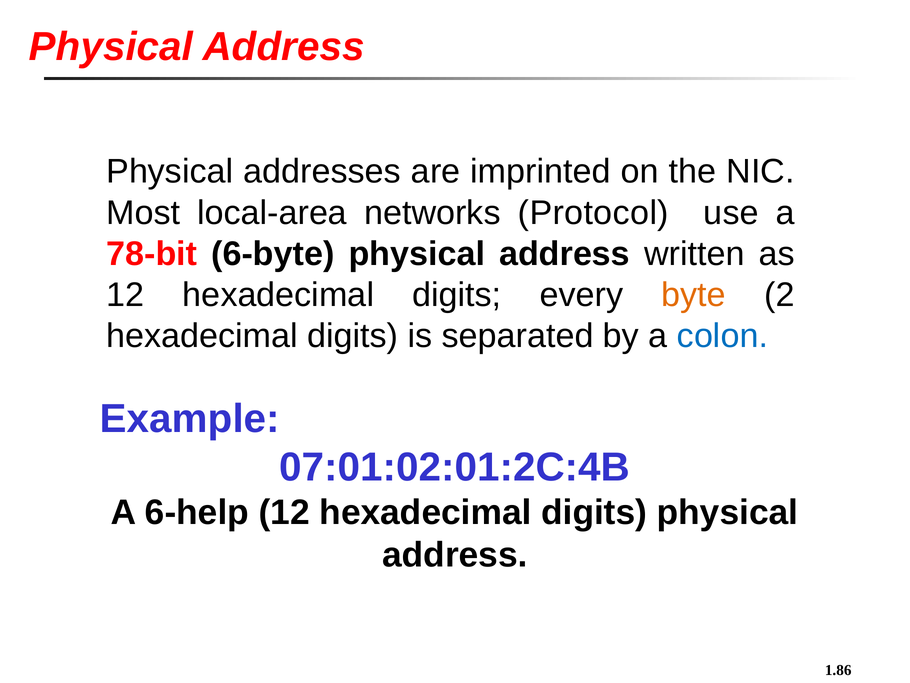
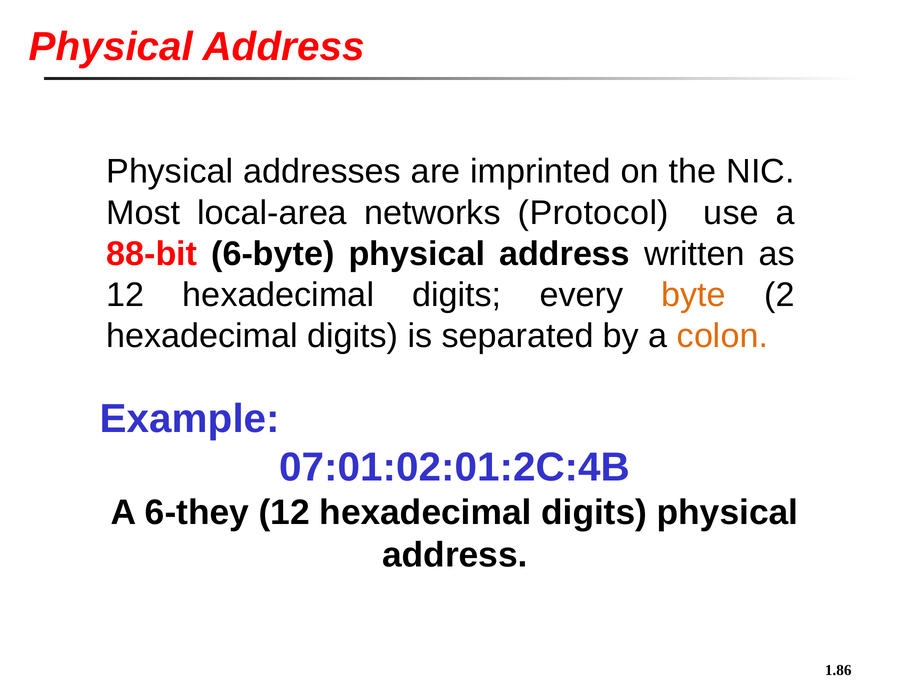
78-bit: 78-bit -> 88-bit (152, 254)
colon colour: blue -> orange (722, 336)
6-help: 6-help -> 6-they (197, 512)
